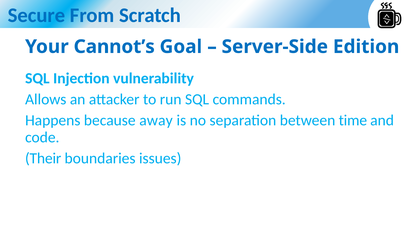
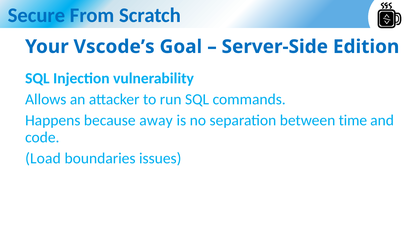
Cannot’s: Cannot’s -> Vscode’s (114, 47)
Their: Their -> Load (43, 158)
